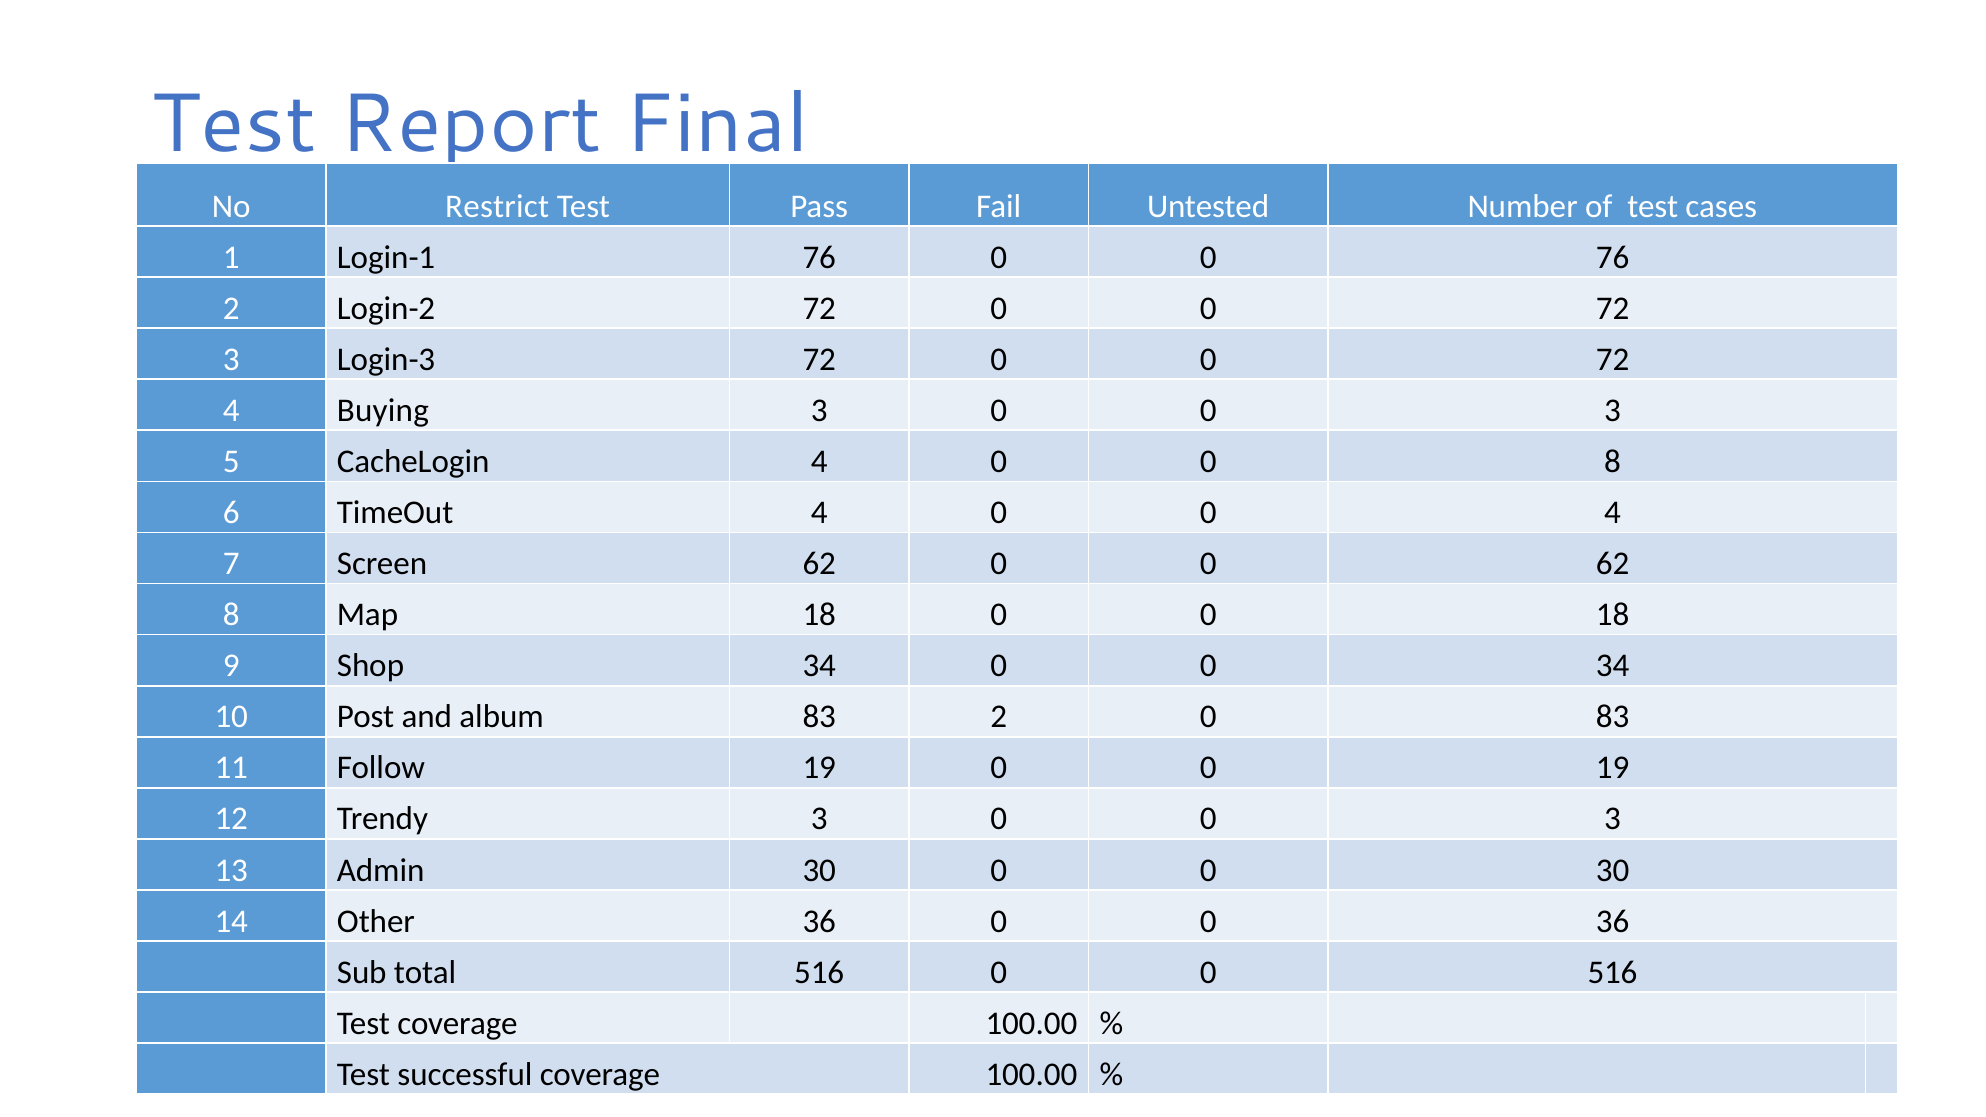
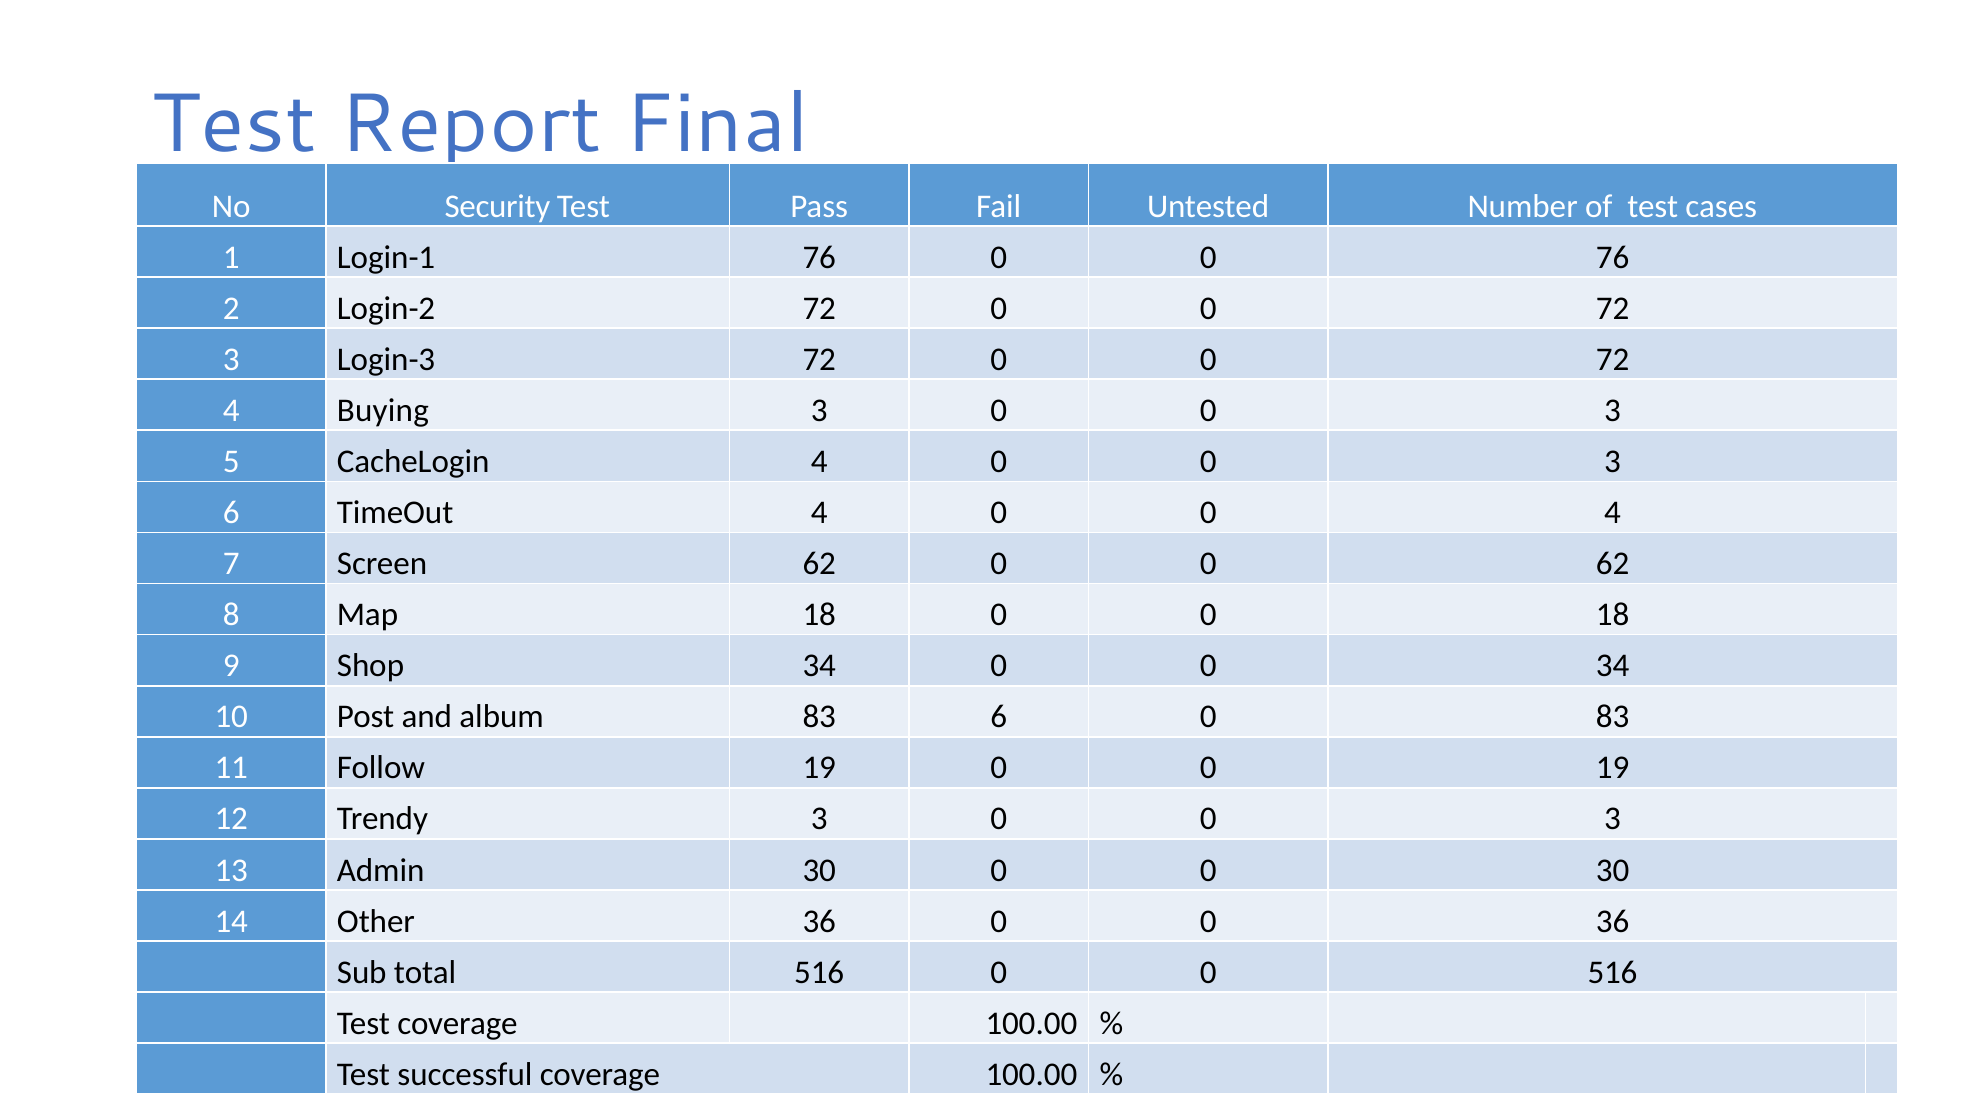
Restrict: Restrict -> Security (497, 206)
4 0 0 8: 8 -> 3 (1613, 462)
83 2: 2 -> 6 (999, 717)
